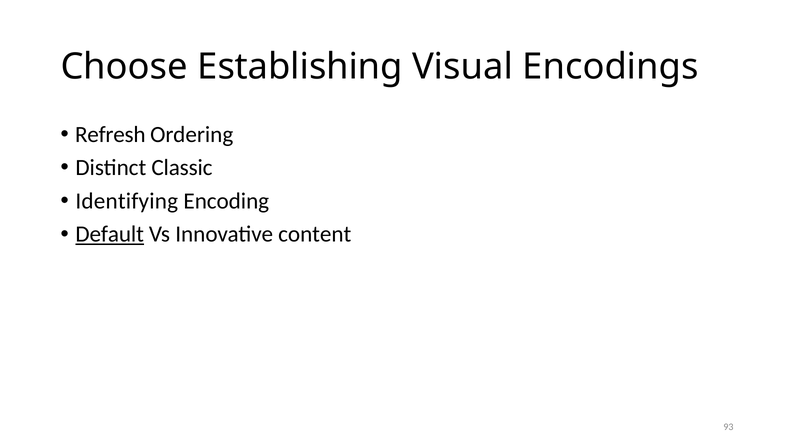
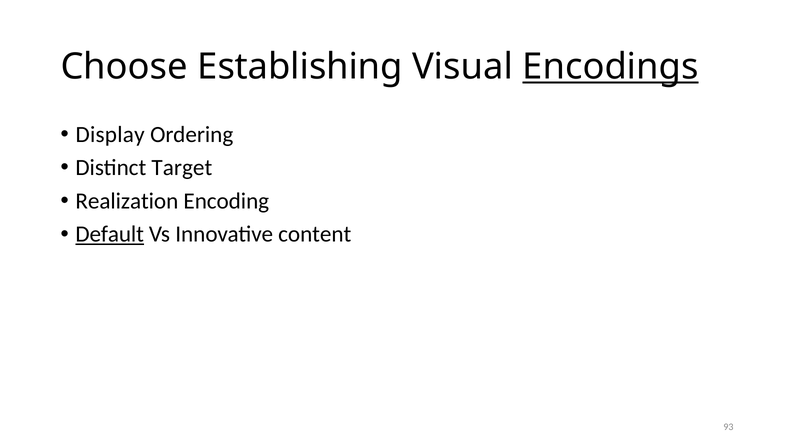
Encodings underline: none -> present (610, 67)
Refresh: Refresh -> Display (110, 134)
Classic: Classic -> Target (182, 168)
Identifying: Identifying -> Realization (127, 201)
